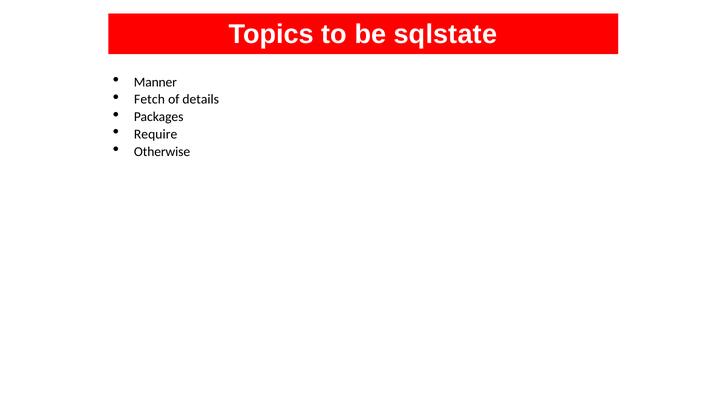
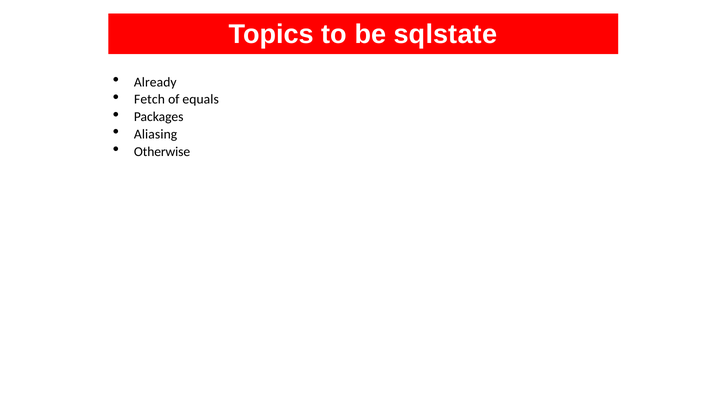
Manner: Manner -> Already (155, 82)
details: details -> equals (201, 99)
Require: Require -> Aliasing (156, 134)
